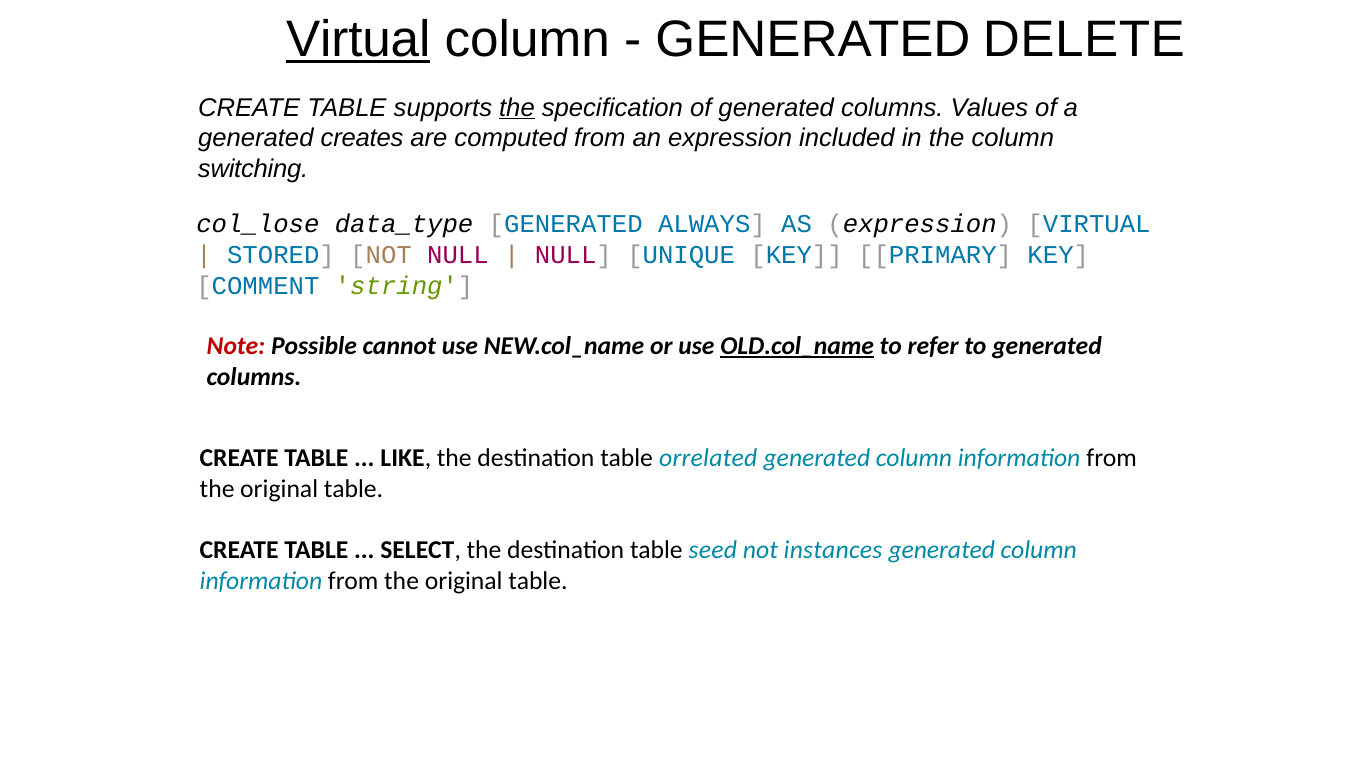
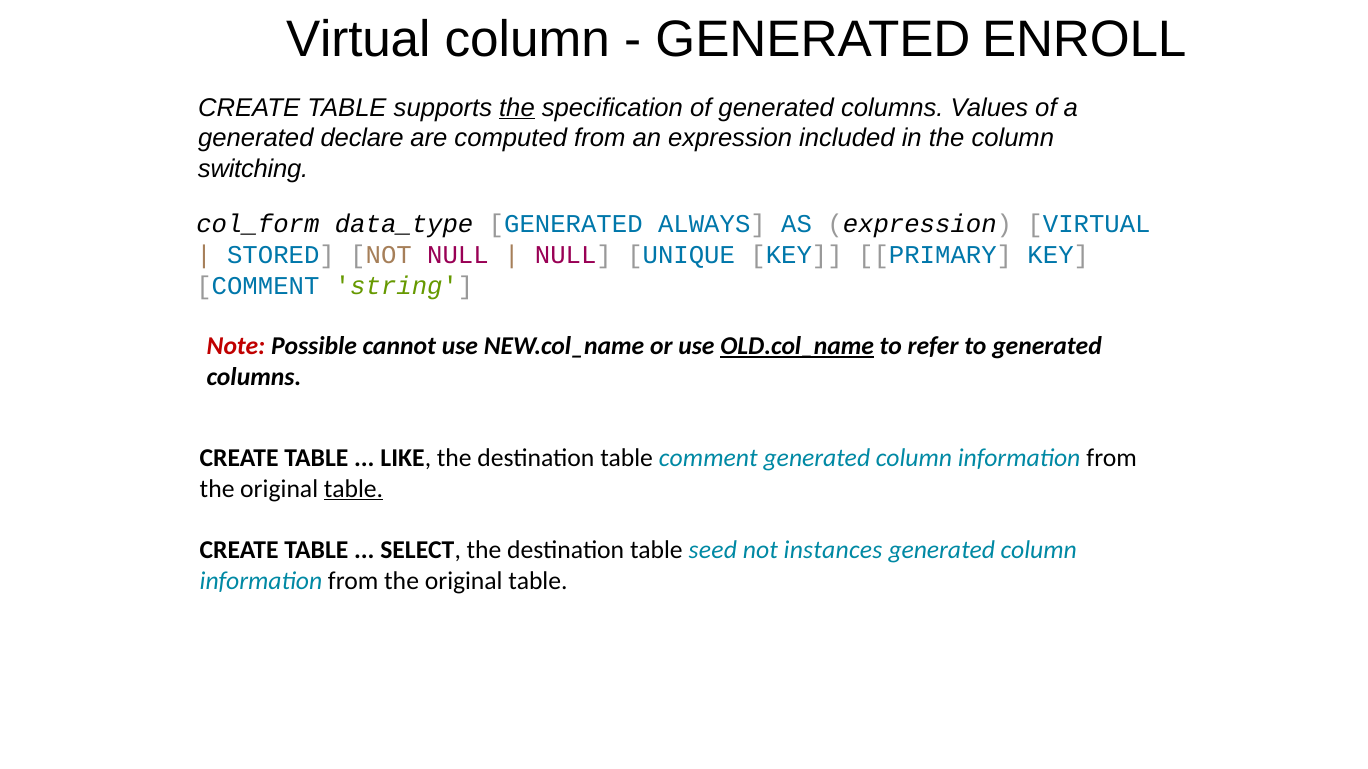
Virtual underline: present -> none (358, 39)
DELETE: DELETE -> ENROLL (1084, 39)
creates: creates -> declare (362, 139)
col_lose: col_lose -> col_form (258, 225)
table orrelated: orrelated -> comment (708, 458)
table underline: none -> present (353, 489)
